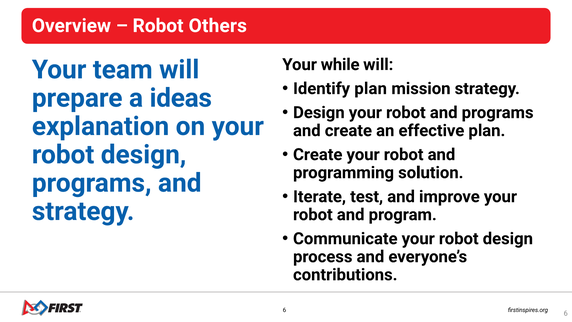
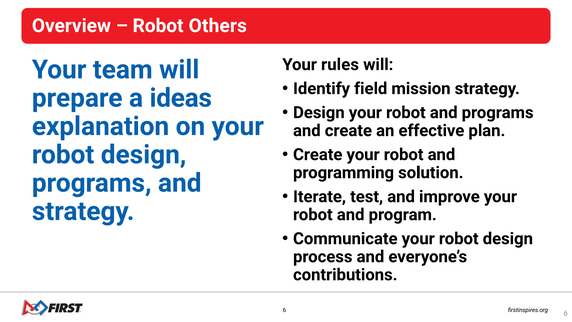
while: while -> rules (340, 65)
Identify plan: plan -> field (371, 89)
